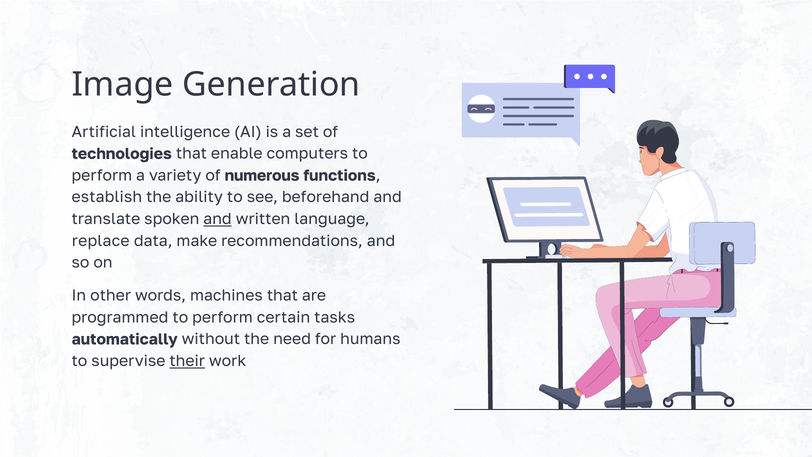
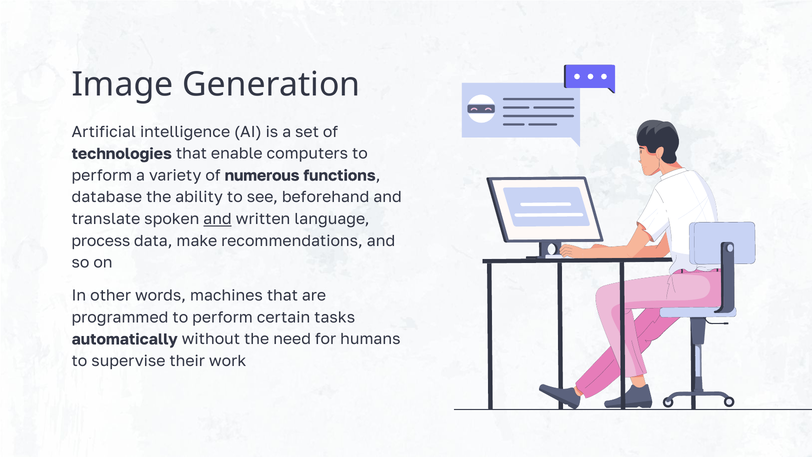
establish: establish -> database (107, 197)
replace: replace -> process (101, 241)
their underline: present -> none (187, 361)
